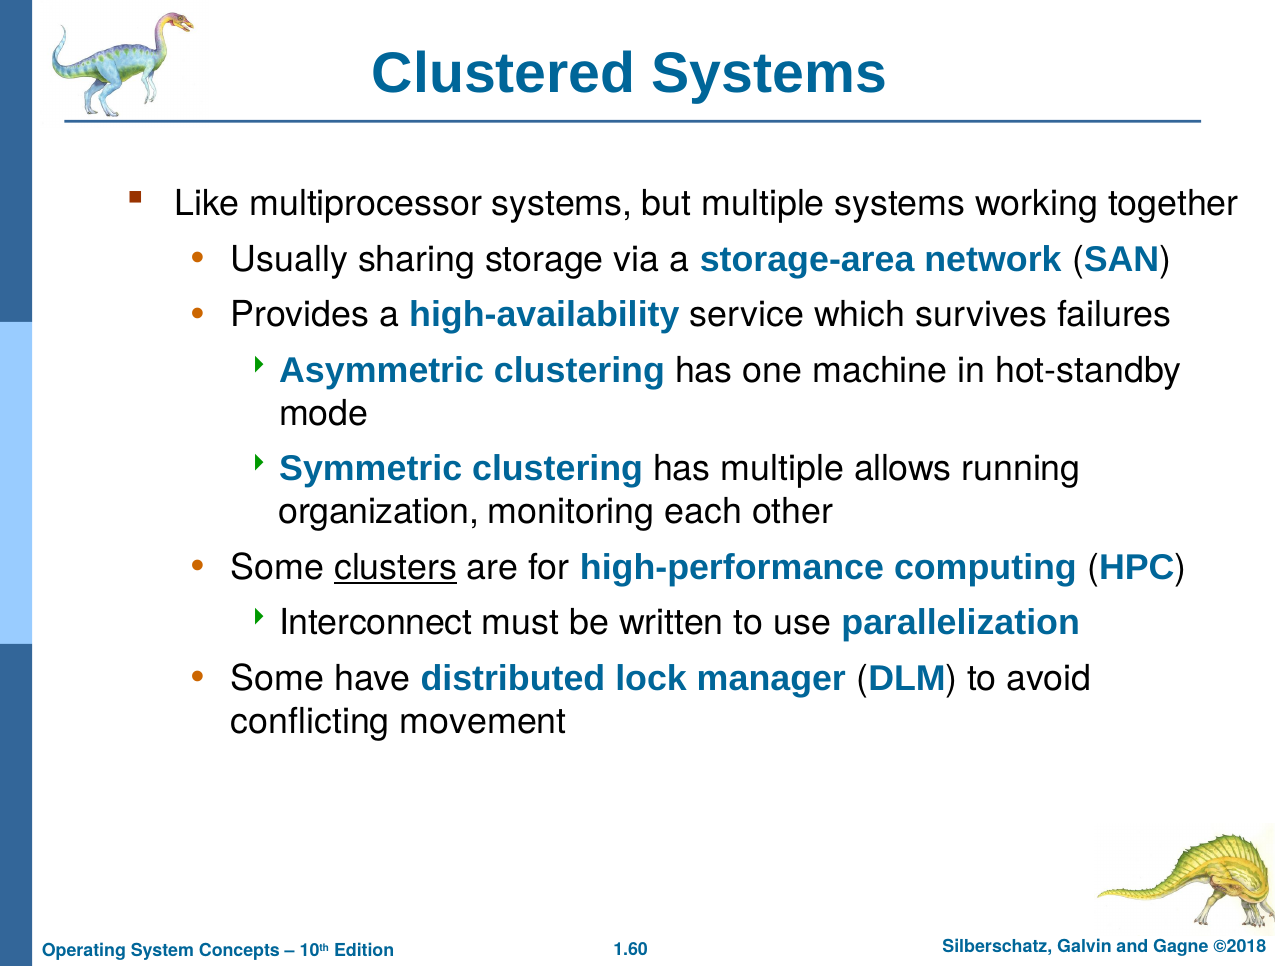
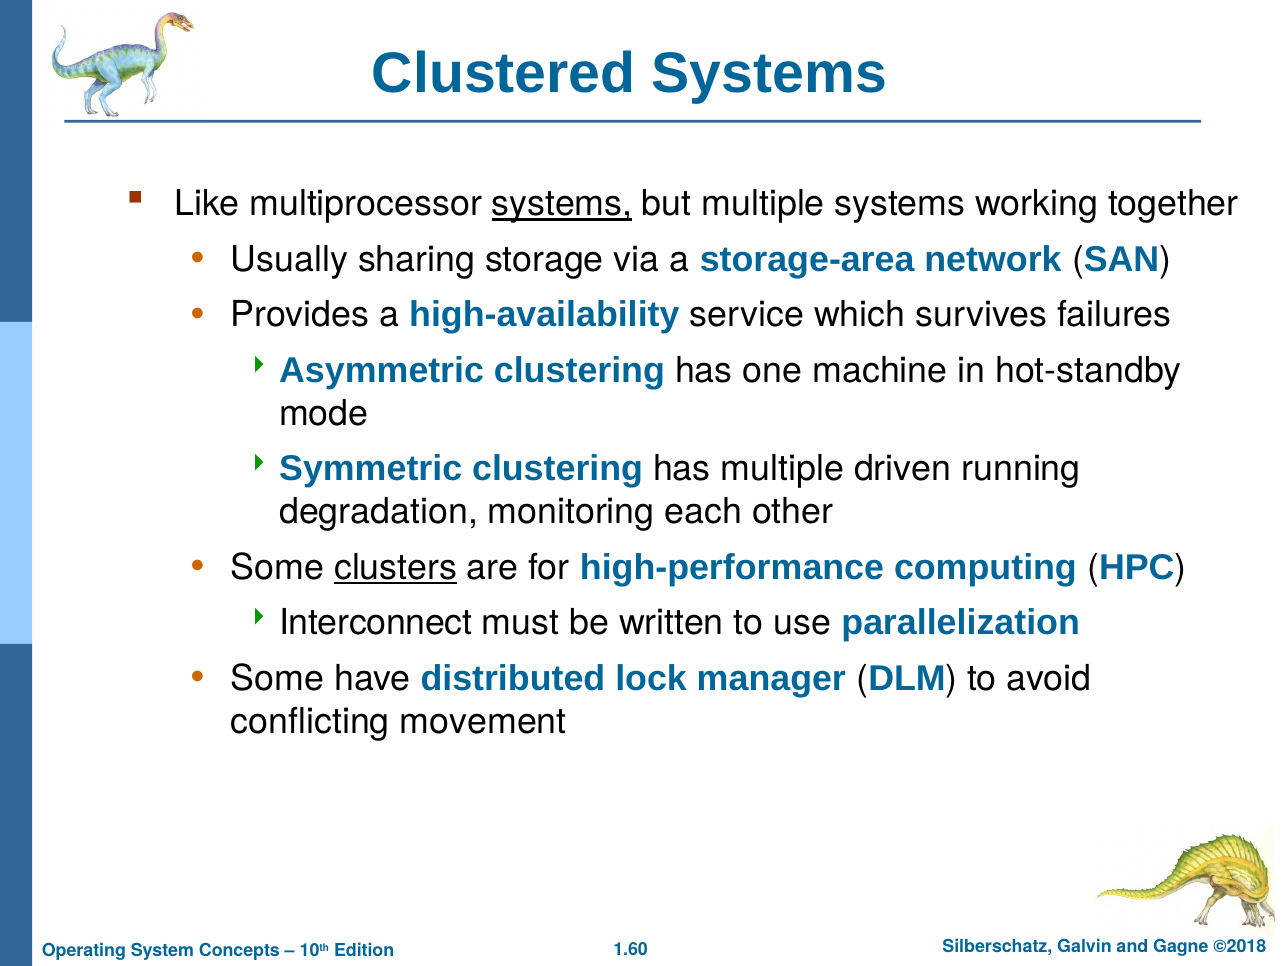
systems underline: none -> present (562, 204)
allows: allows -> driven (903, 469)
organization: organization -> degradation (379, 512)
